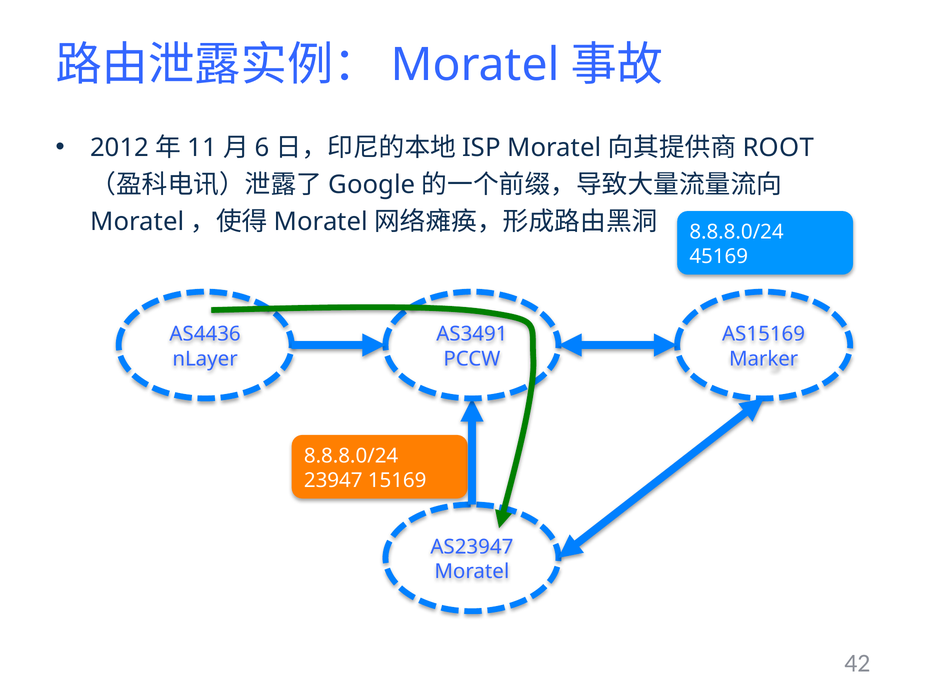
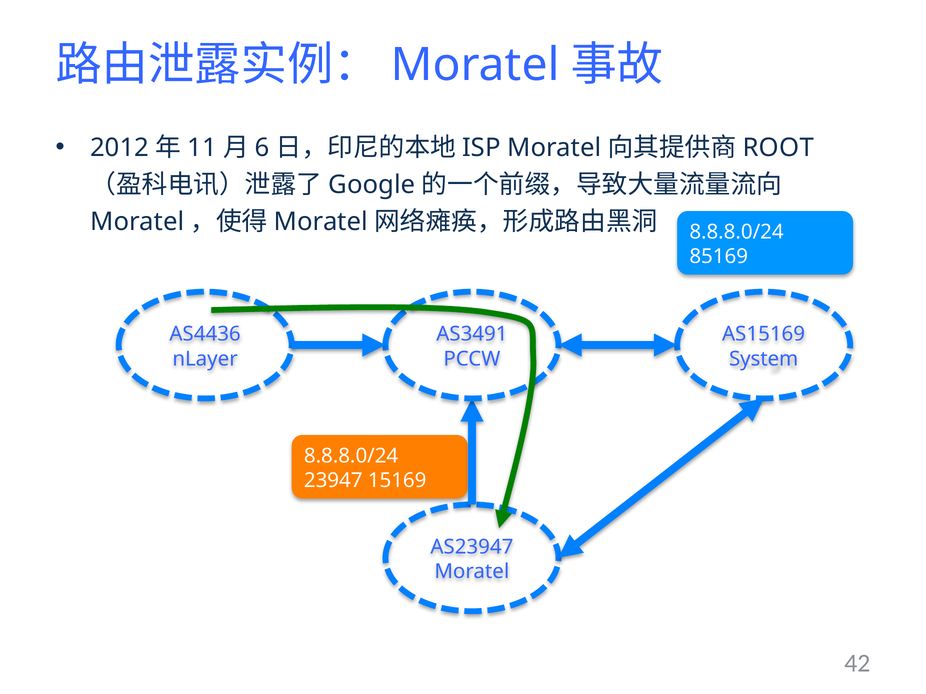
45169: 45169 -> 85169 (719, 257)
Marker: Marker -> System (764, 359)
